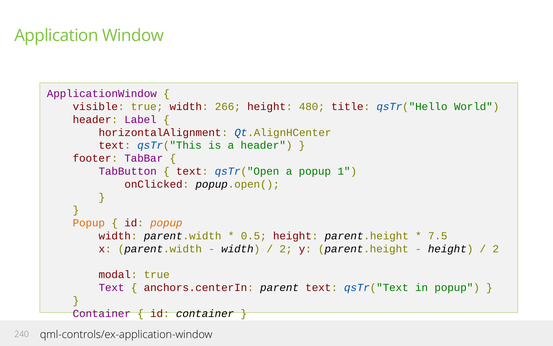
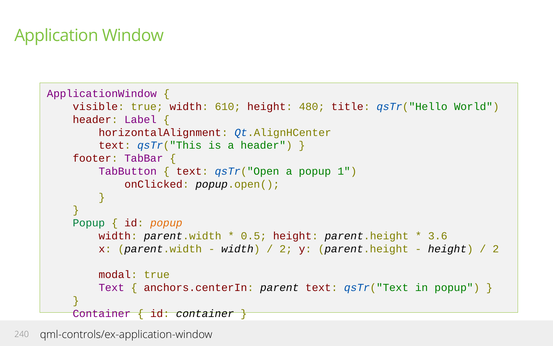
266: 266 -> 610 (228, 107)
Popup colour: orange -> green (89, 223)
7.5: 7.5 -> 3.6 (438, 236)
